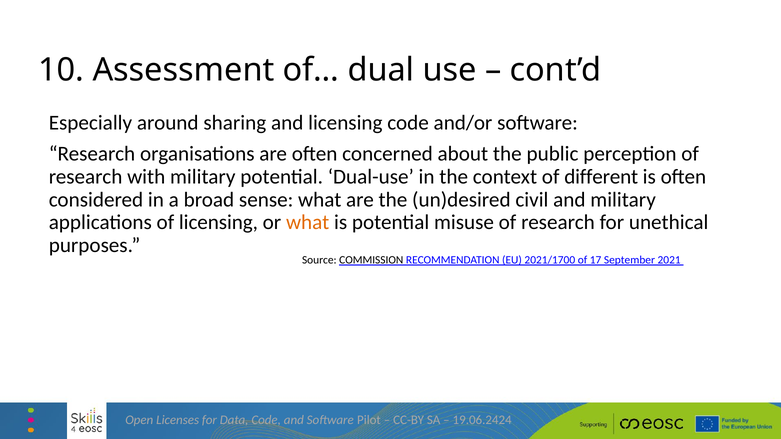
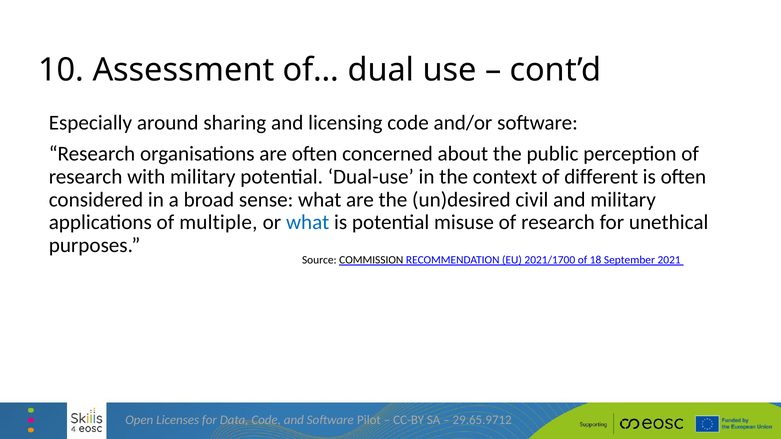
of licensing: licensing -> multiple (218, 223)
what colour: orange -> blue (308, 223)
17: 17 -> 18 (596, 260)
19.06.2424: 19.06.2424 -> 29.65.9712 (482, 420)
